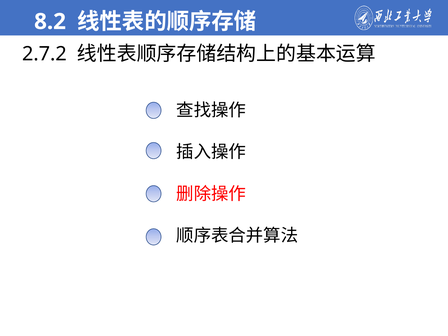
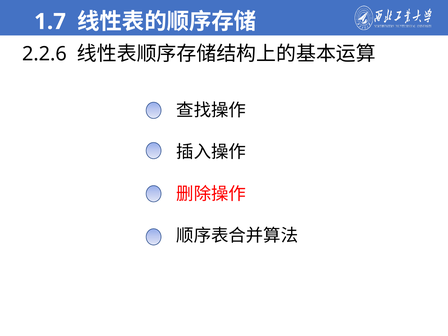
8.2: 8.2 -> 1.7 (50, 22)
2.7.2: 2.7.2 -> 2.2.6 (45, 54)
